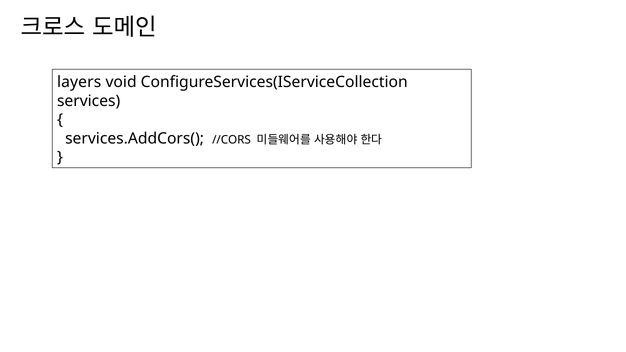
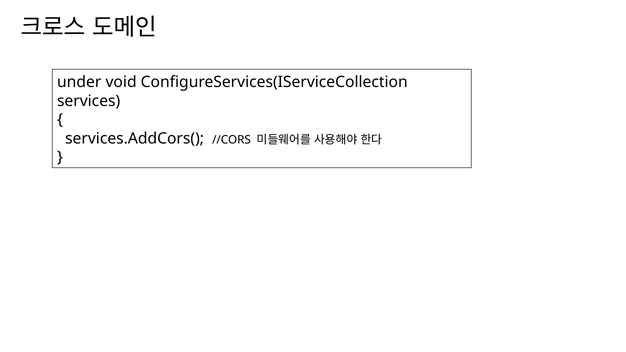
layers: layers -> under (79, 82)
